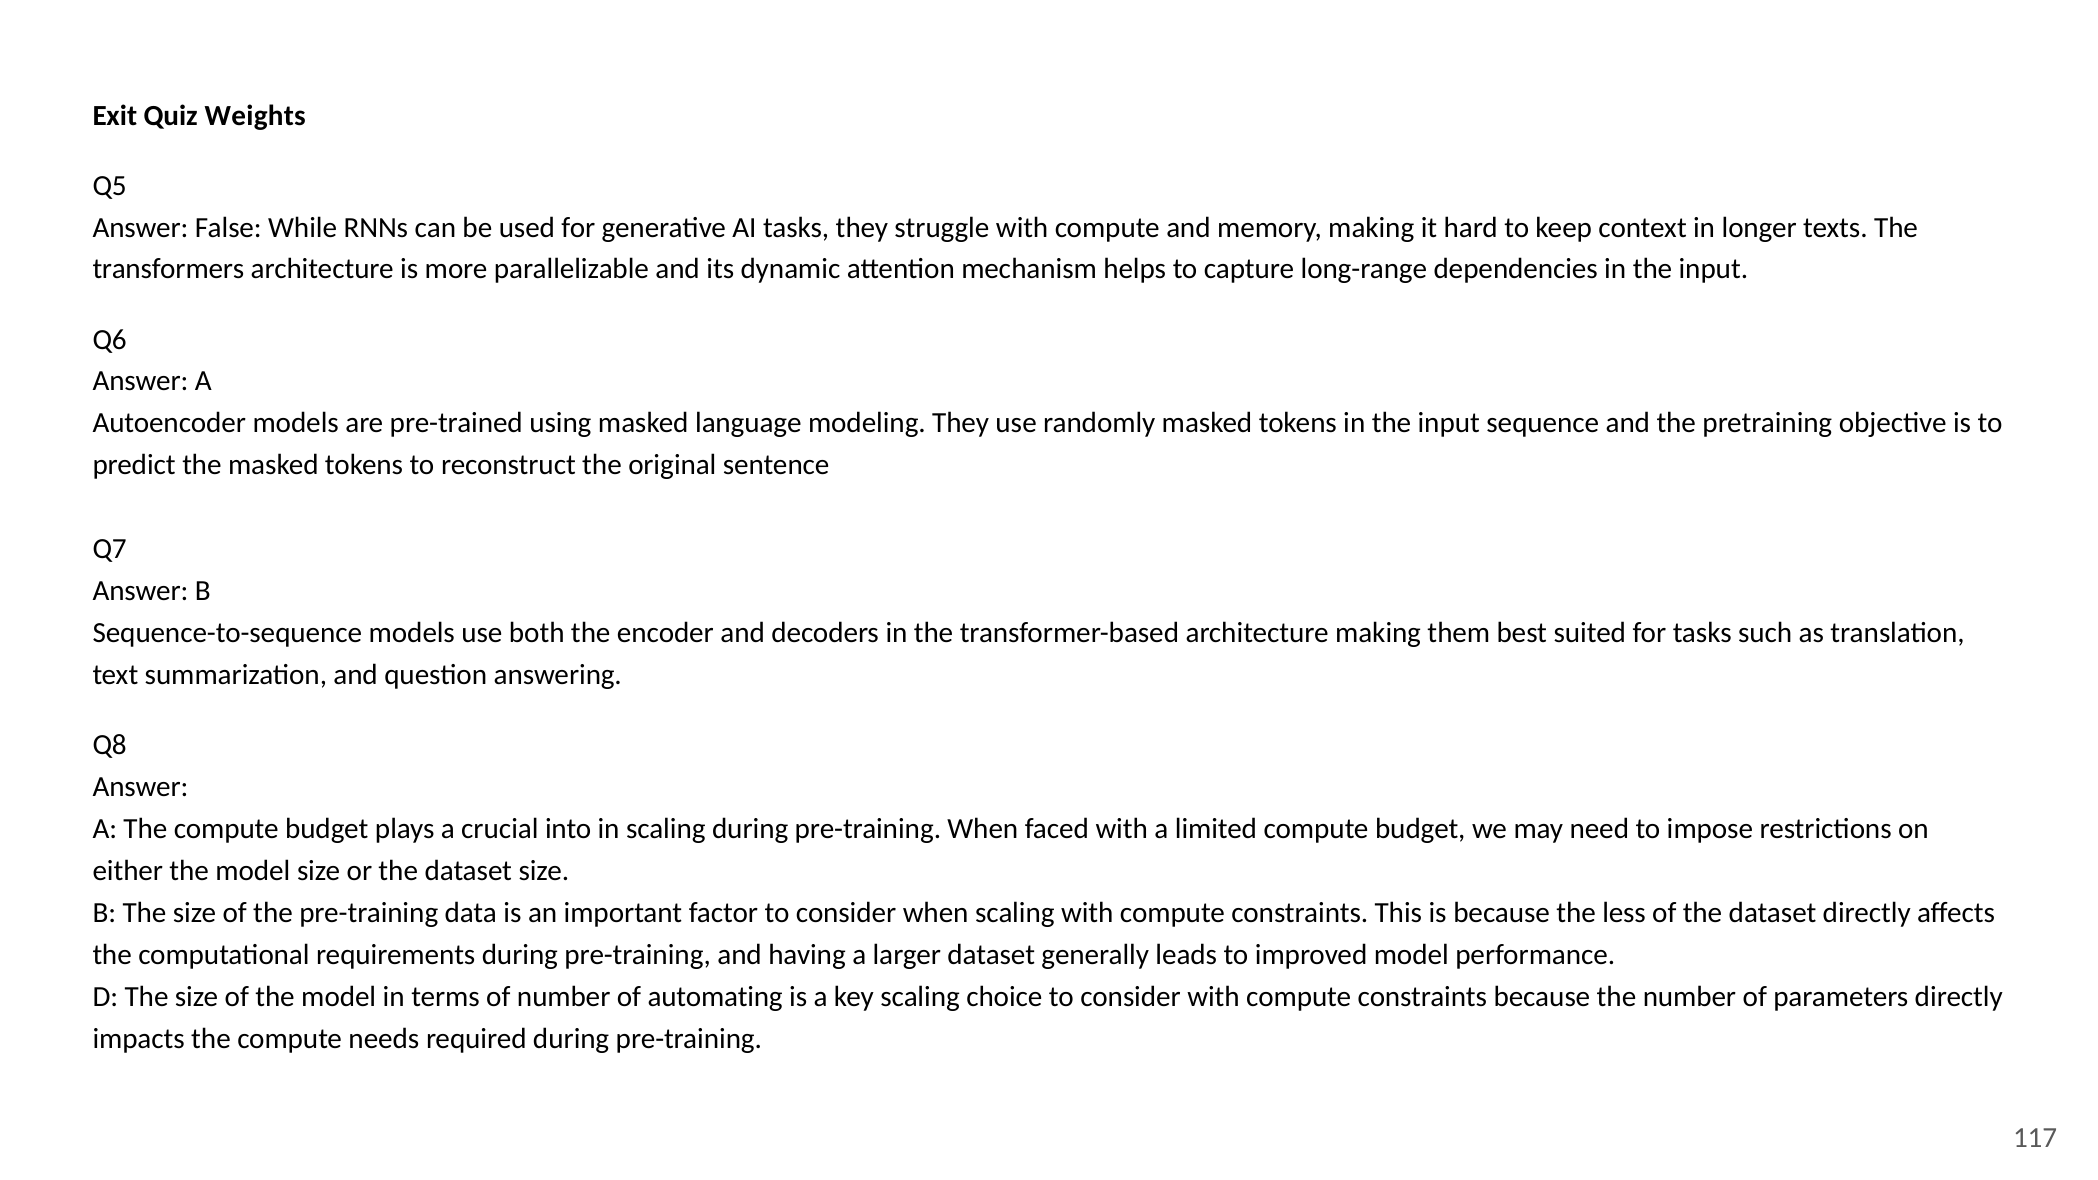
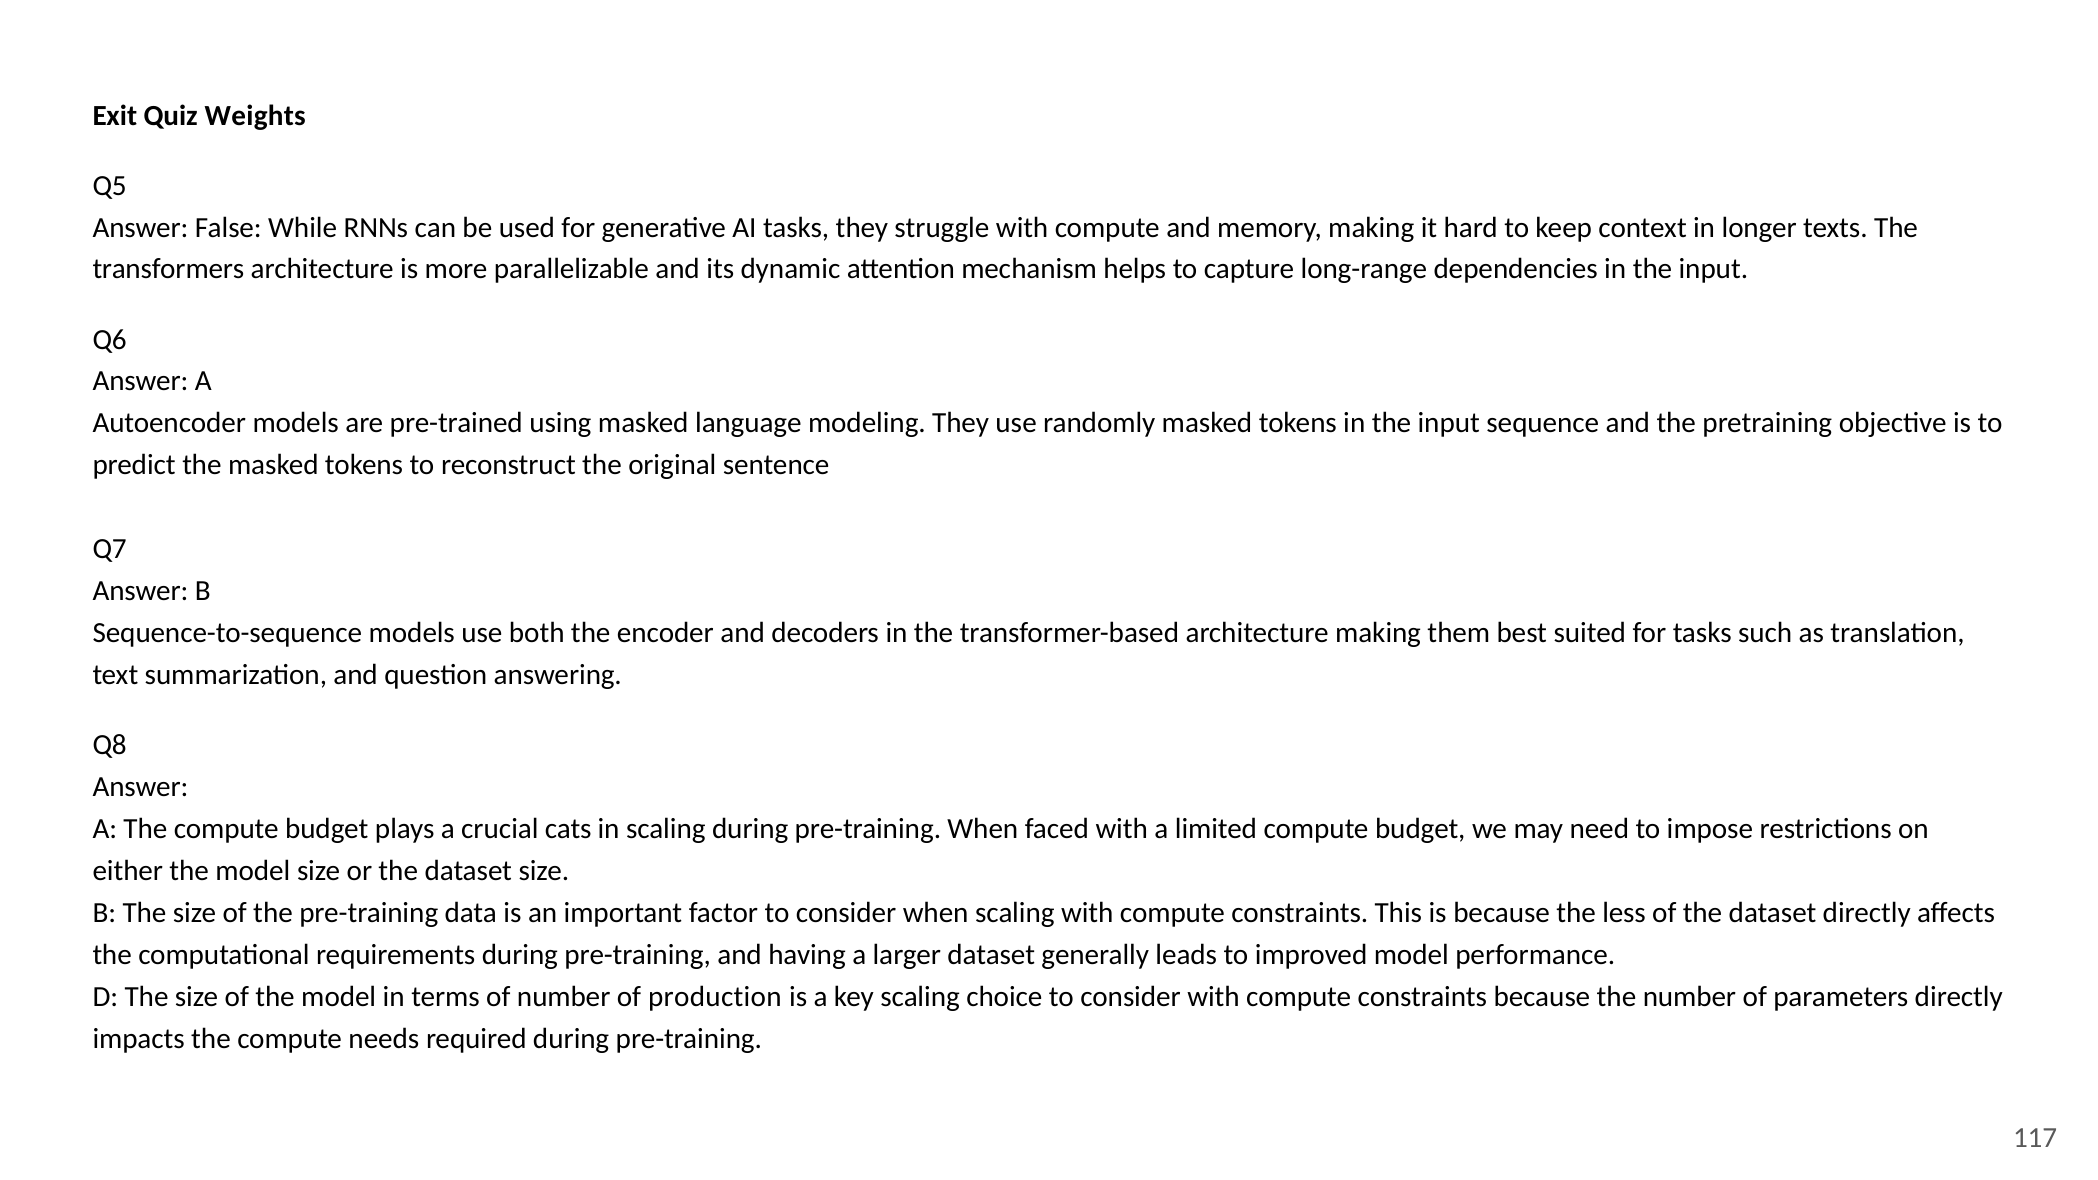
into: into -> cats (568, 829)
automating: automating -> production (715, 997)
